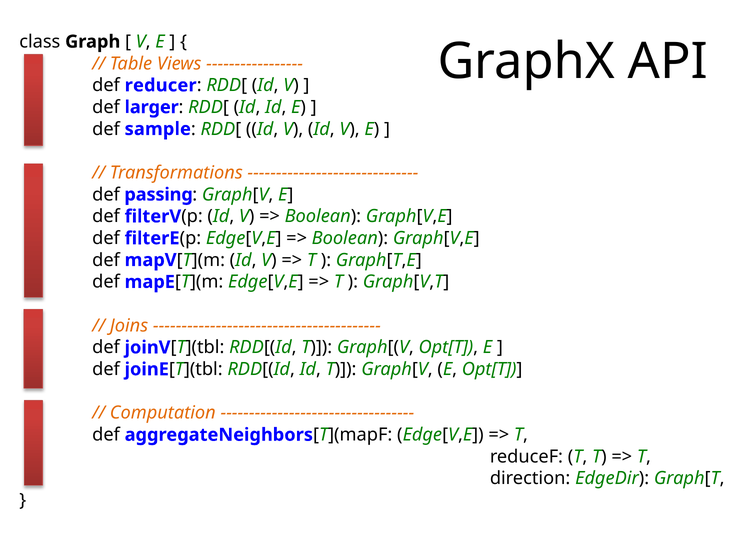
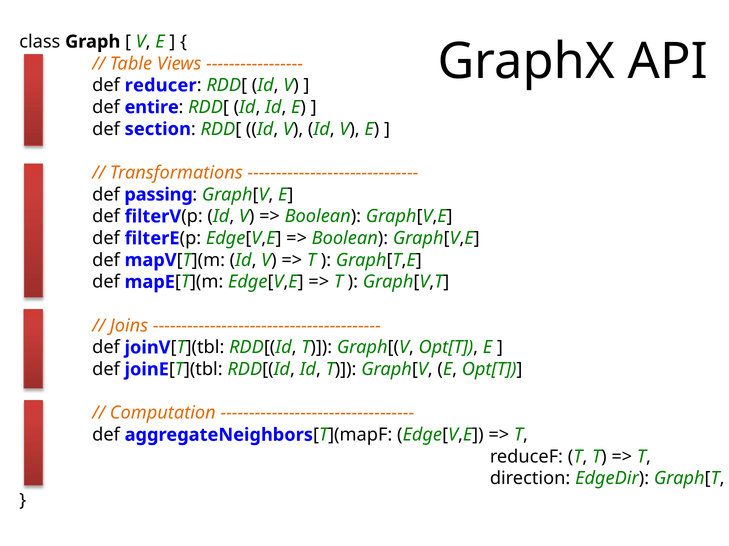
larger: larger -> entire (152, 107)
sample: sample -> section (158, 129)
